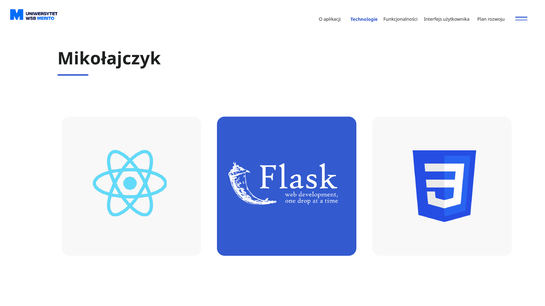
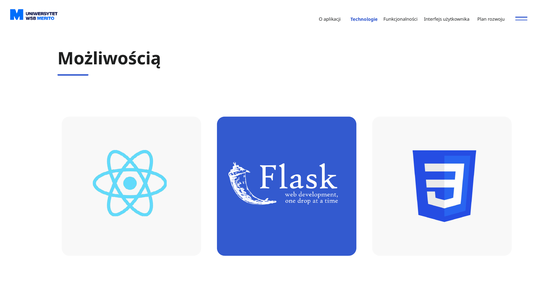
Mikołajczyk: Mikołajczyk -> Możliwością (109, 59)
